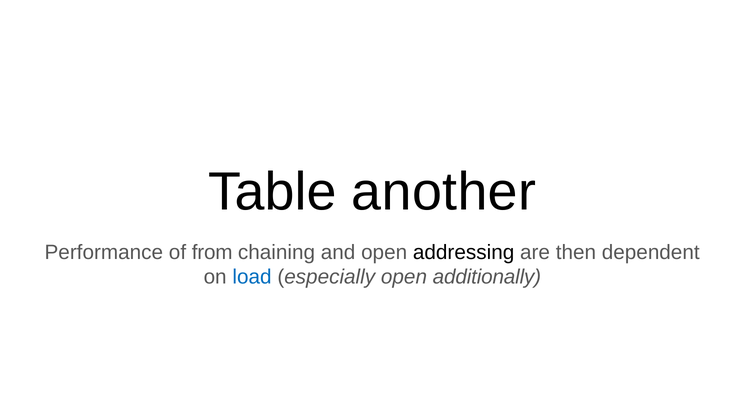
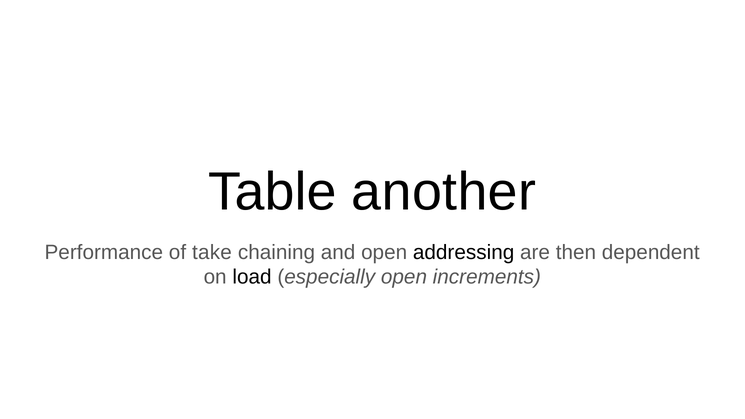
from: from -> take (212, 252)
load colour: blue -> black (252, 277)
additionally: additionally -> increments (487, 277)
